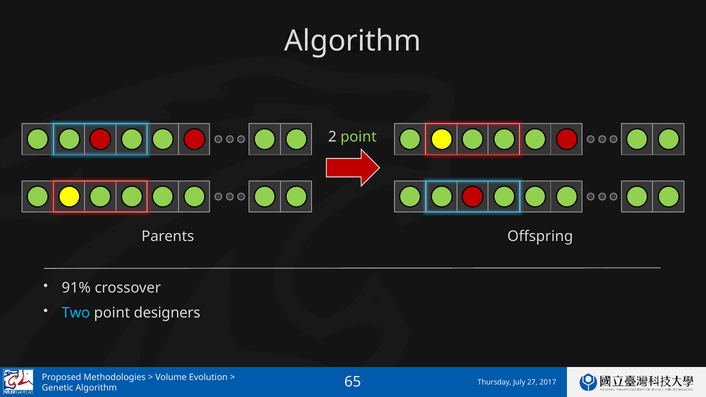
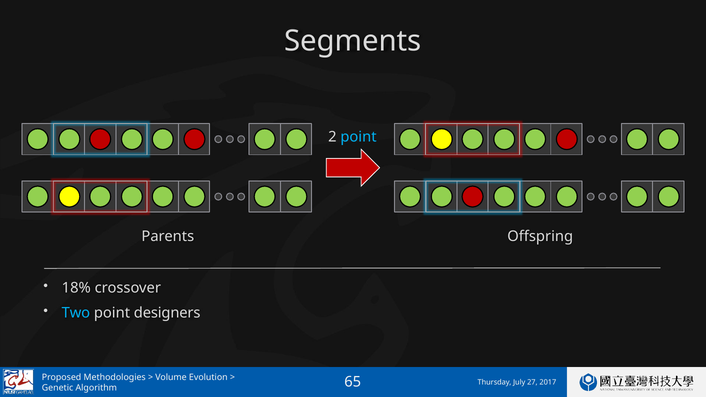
Algorithm: Algorithm -> Segments (353, 41)
point colour: light green -> light blue (358, 137)
91%: 91% -> 18% (76, 288)
